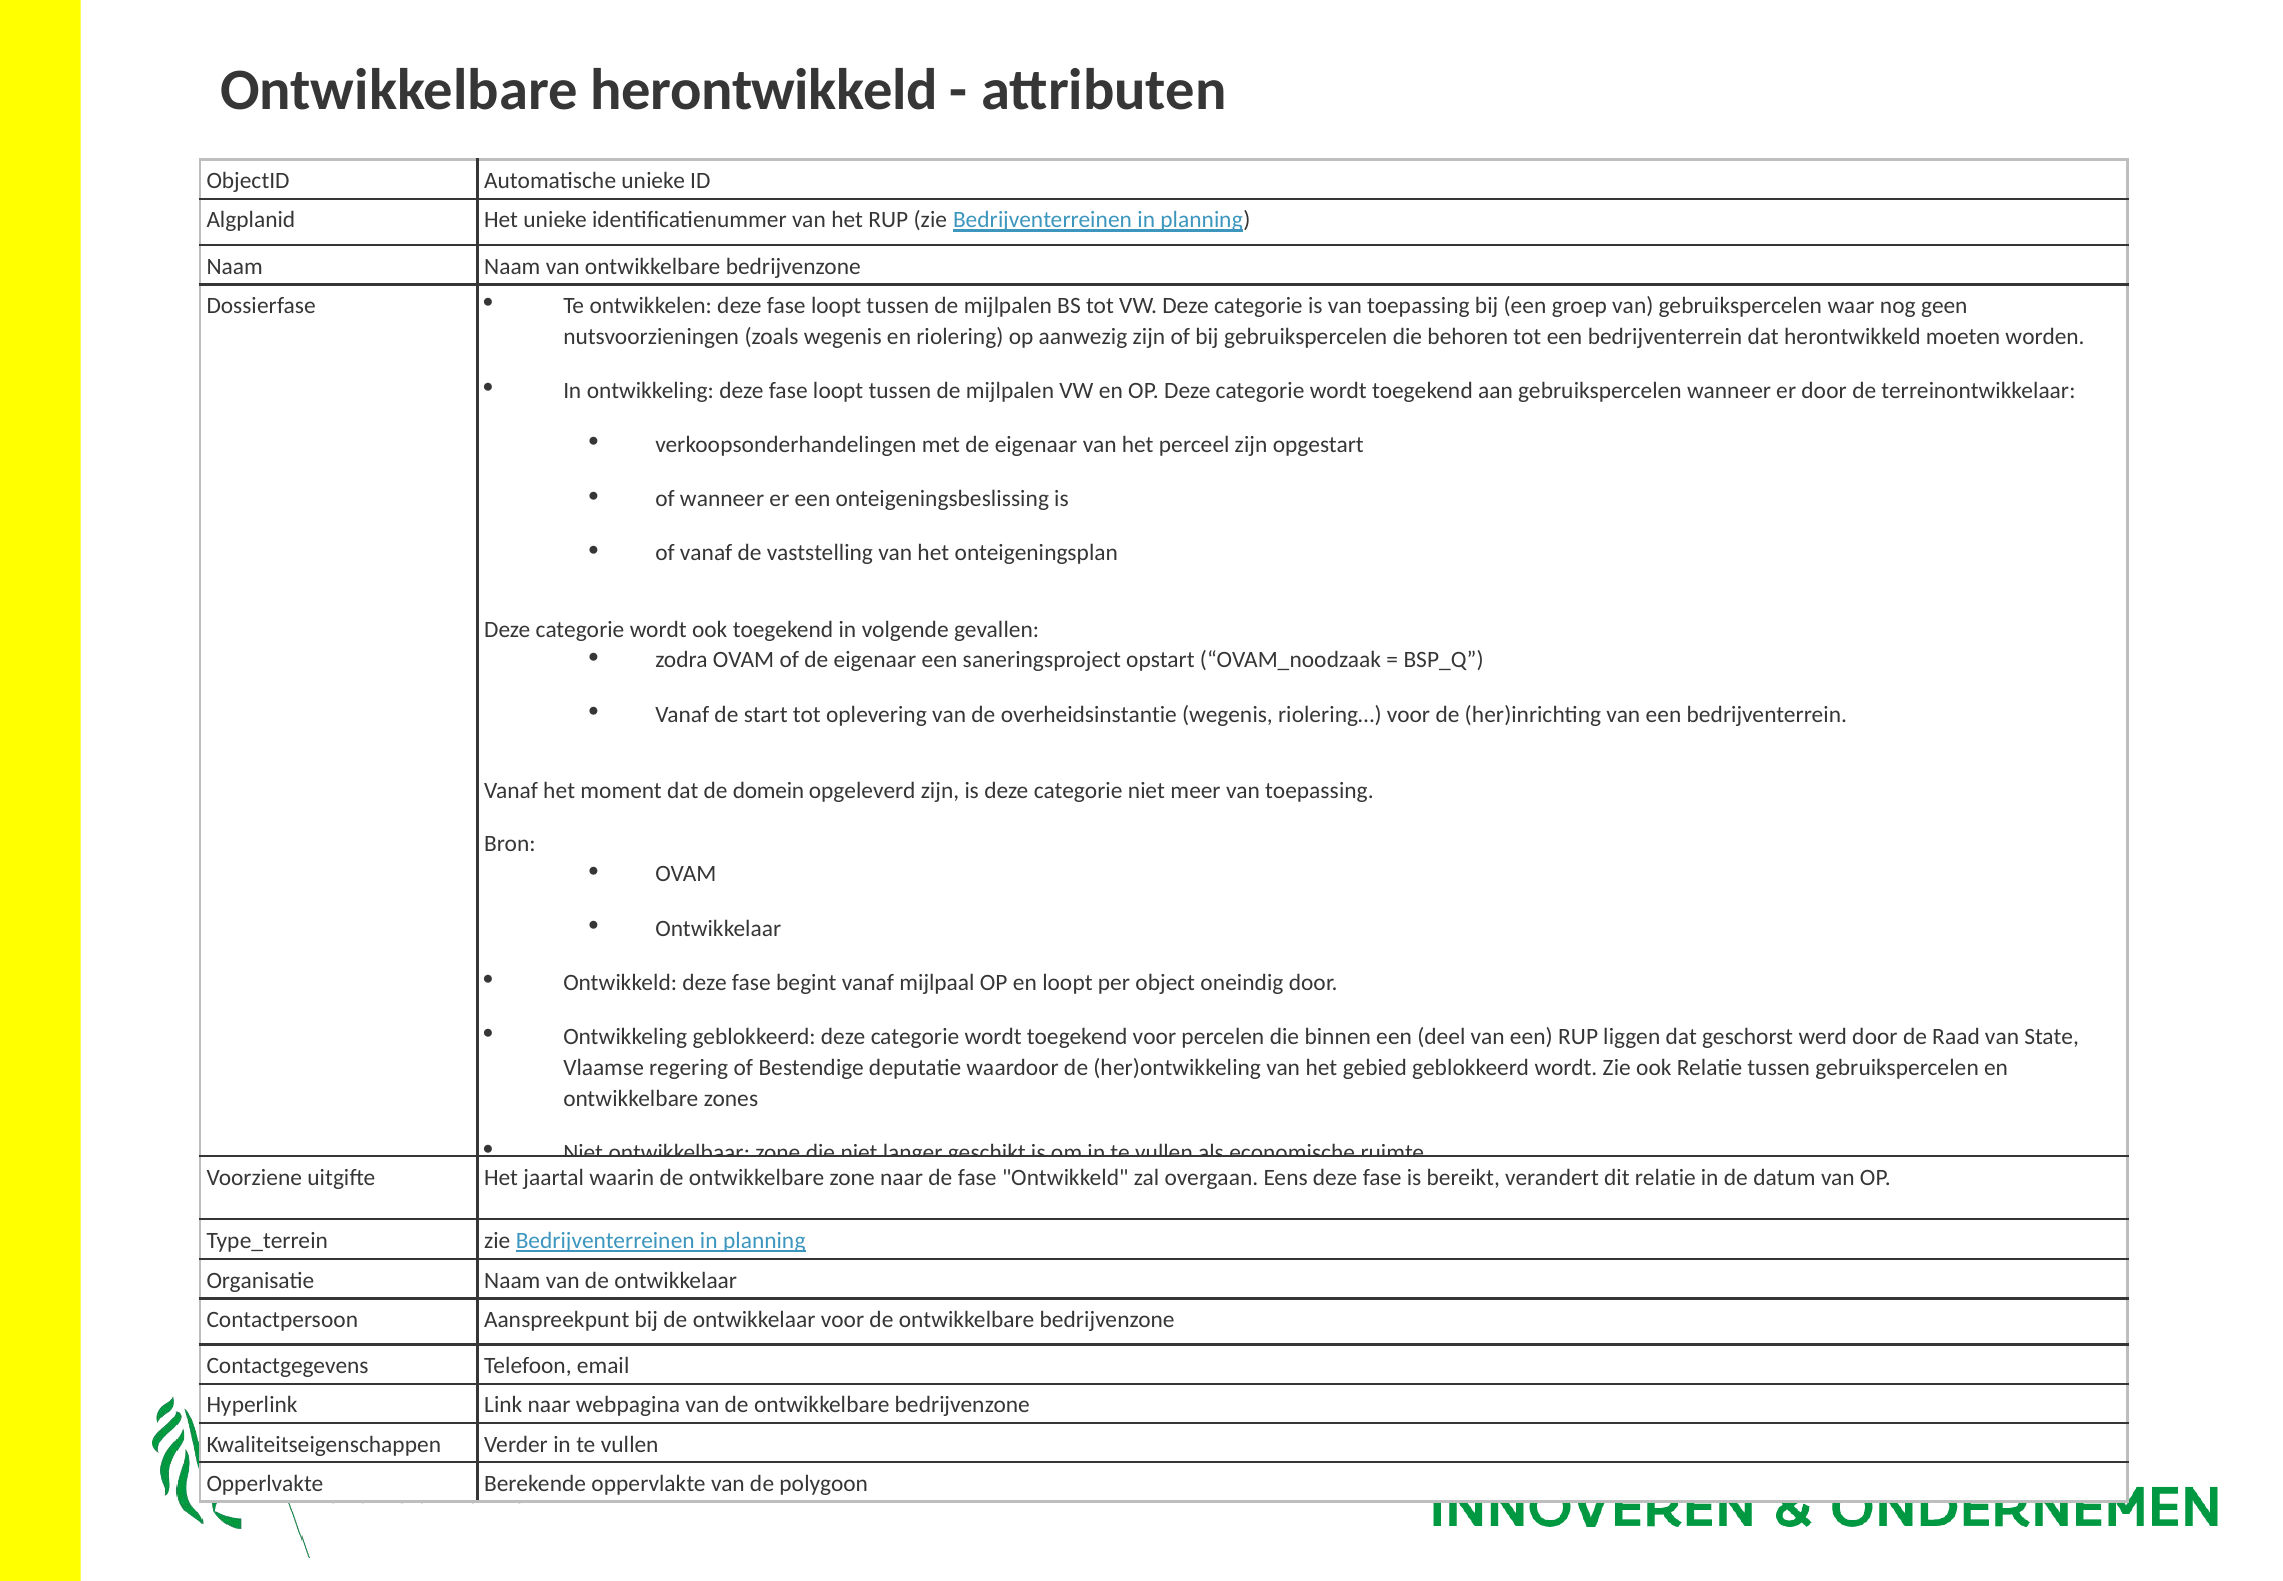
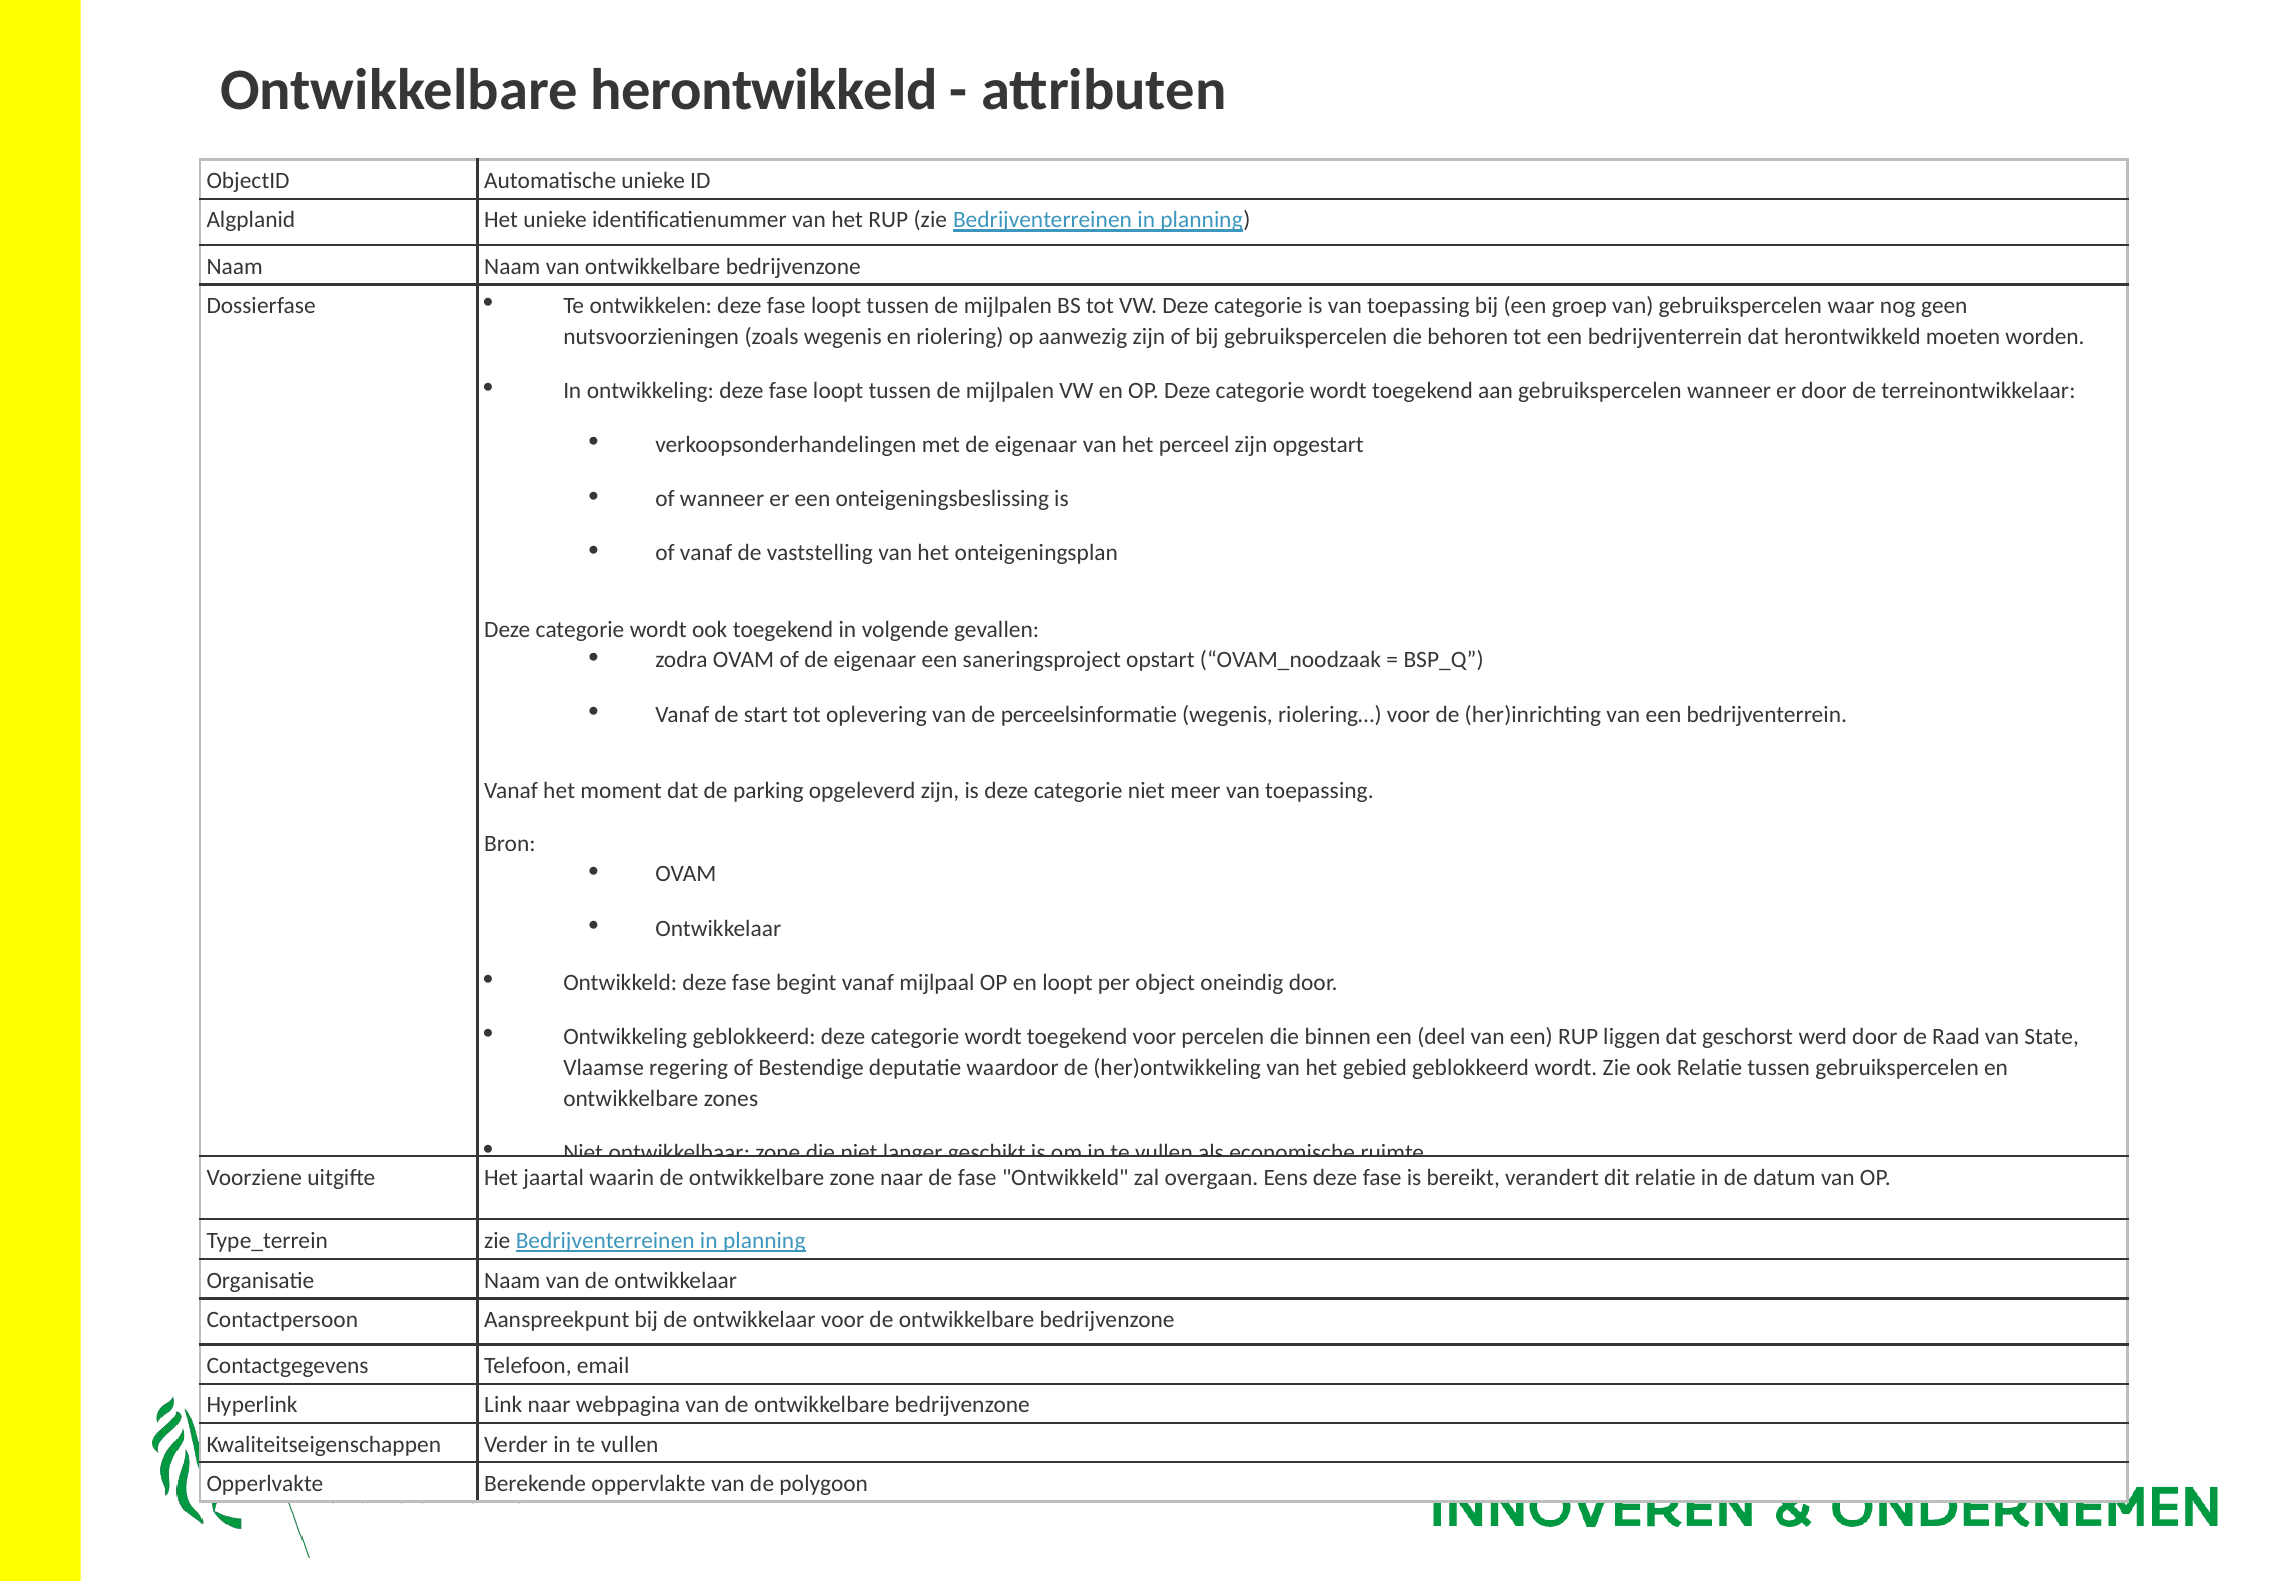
overheidsinstantie: overheidsinstantie -> perceelsinformatie (1089, 714)
domein: domein -> parking (768, 790)
